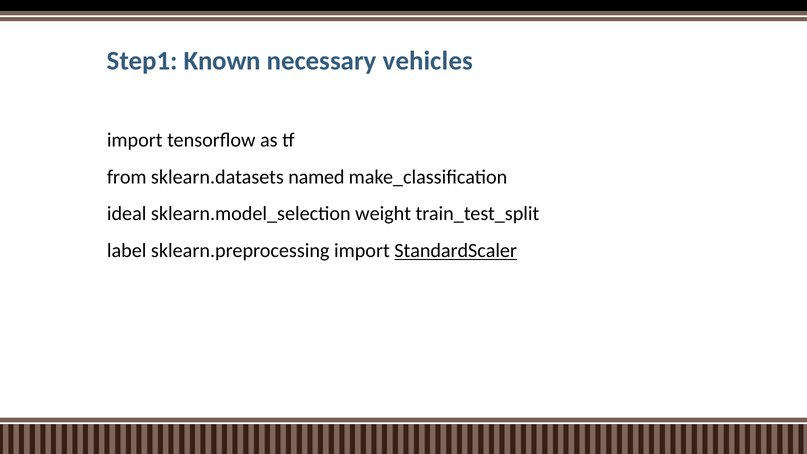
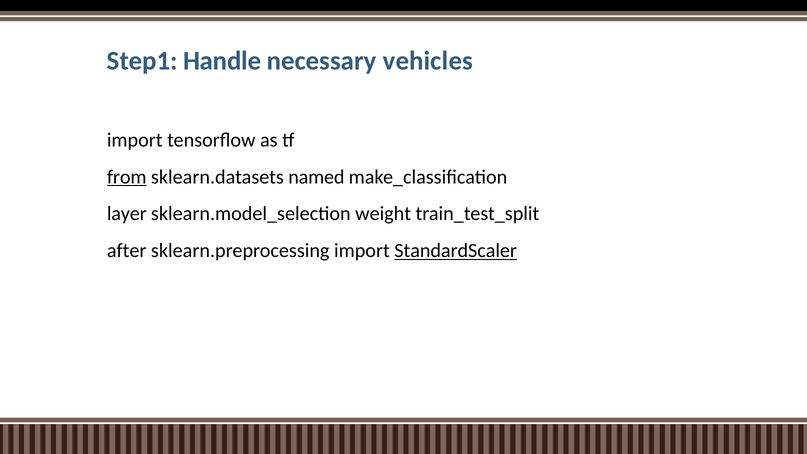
Known: Known -> Handle (222, 61)
from underline: none -> present (127, 177)
ideal: ideal -> layer (127, 214)
label: label -> after (127, 251)
